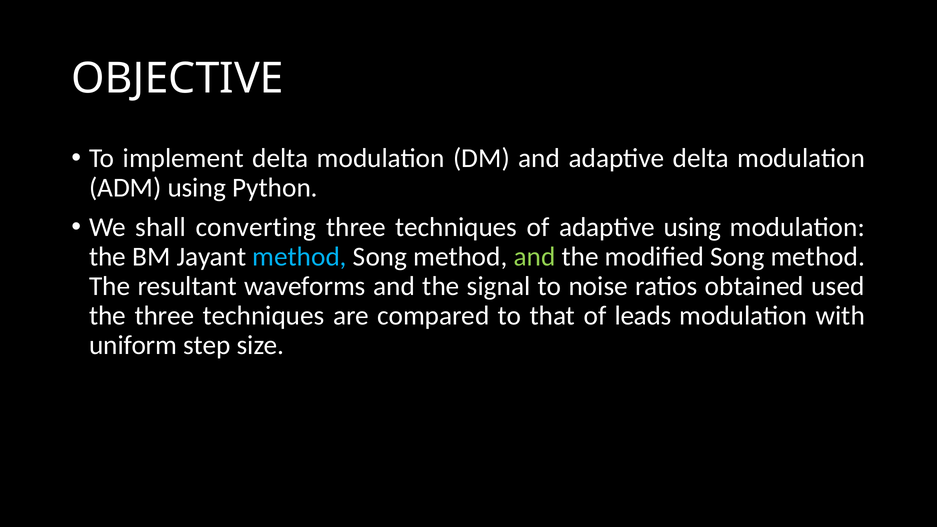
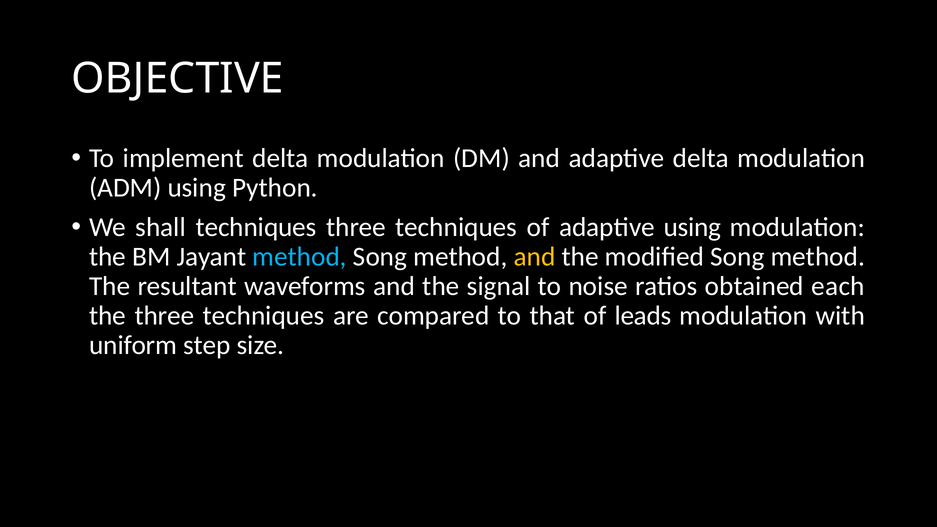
shall converting: converting -> techniques (256, 227)
and colour: light green -> yellow (535, 257)
used: used -> each (838, 286)
